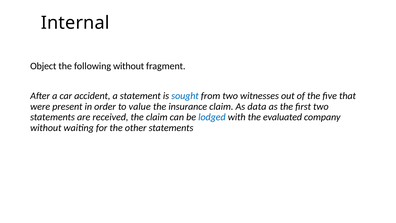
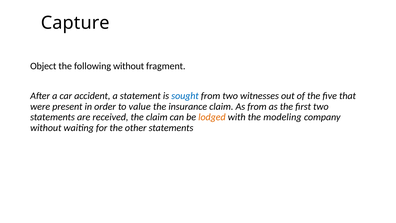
Internal: Internal -> Capture (75, 23)
As data: data -> from (257, 106)
lodged colour: blue -> orange (212, 117)
evaluated: evaluated -> modeling (282, 117)
